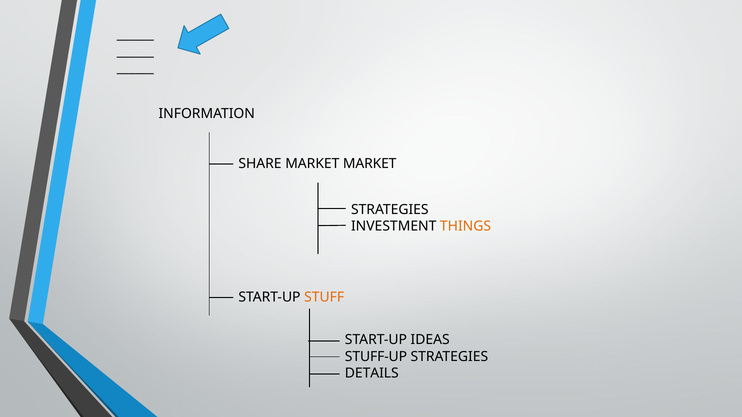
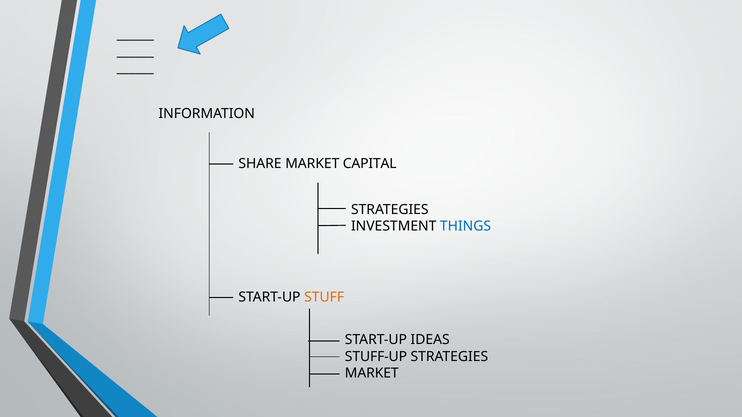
MARKET MARKET: MARKET -> CAPITAL (370, 164)
THINGS colour: orange -> blue (466, 226)
DETAILS: DETAILS -> MARKET (372, 374)
